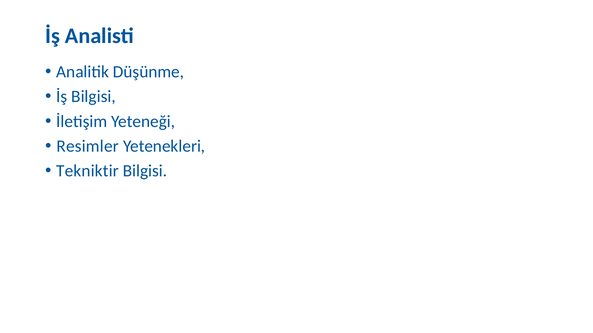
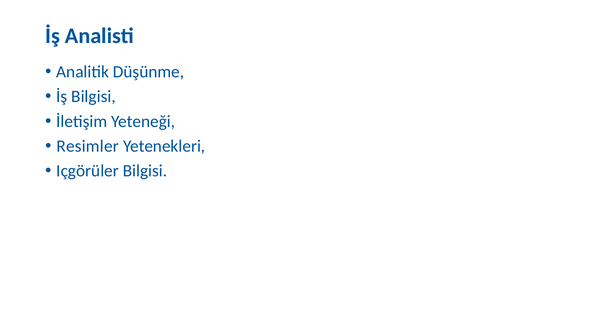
Tekniktir: Tekniktir -> Içgörüler (88, 171)
